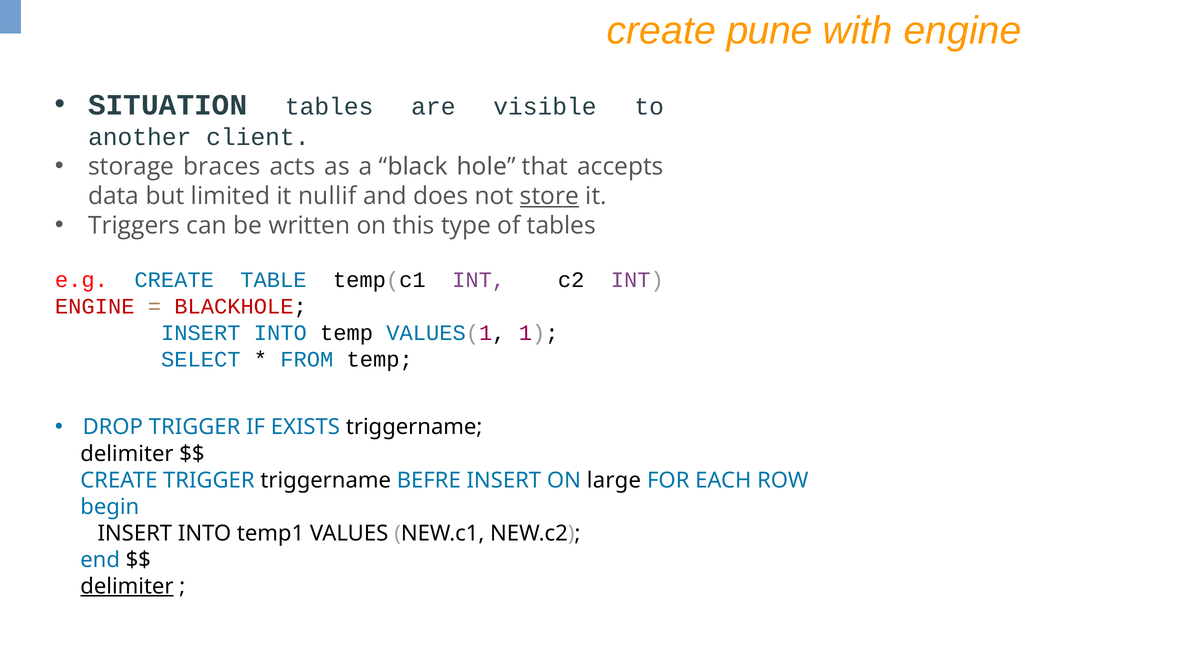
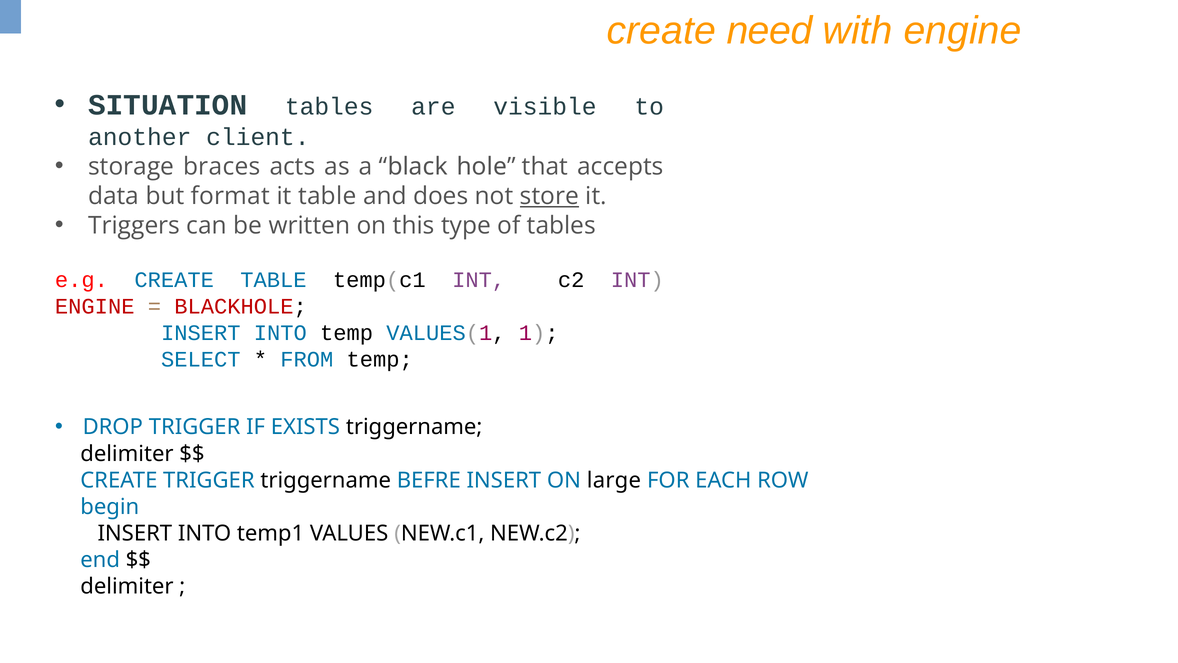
pune: pune -> need (770, 31)
limited: limited -> format (230, 196)
it nullif: nullif -> table (327, 196)
delimiter underline: present -> none (127, 586)
